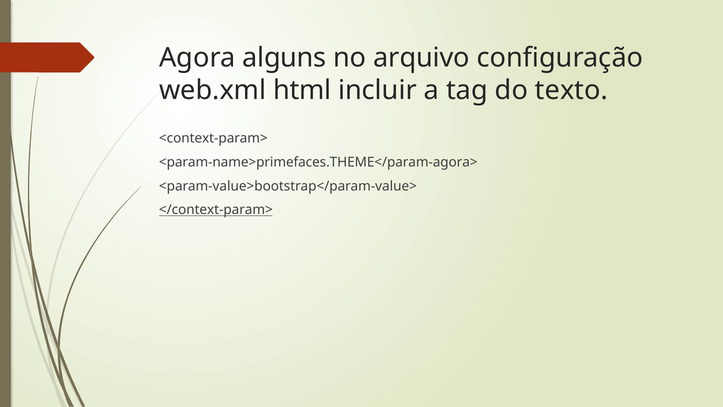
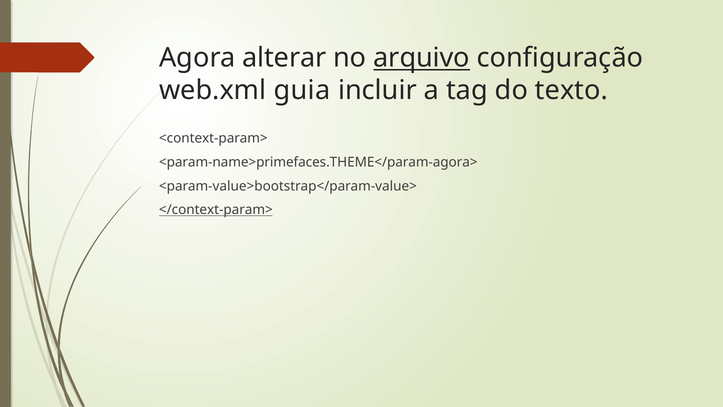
alguns: alguns -> alterar (284, 58)
arquivo underline: none -> present (422, 58)
html: html -> guia (302, 90)
